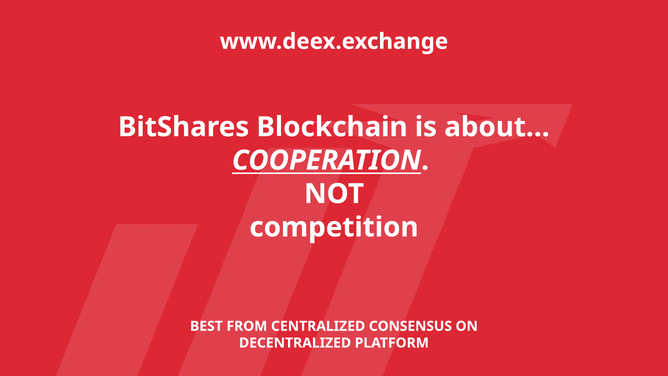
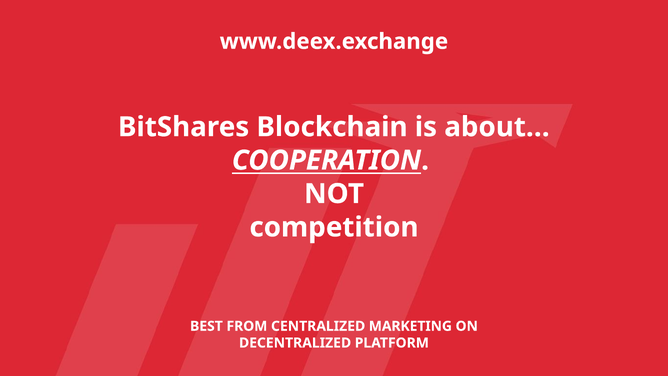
CONSENSUS: CONSENSUS -> MARKETING (410, 326)
